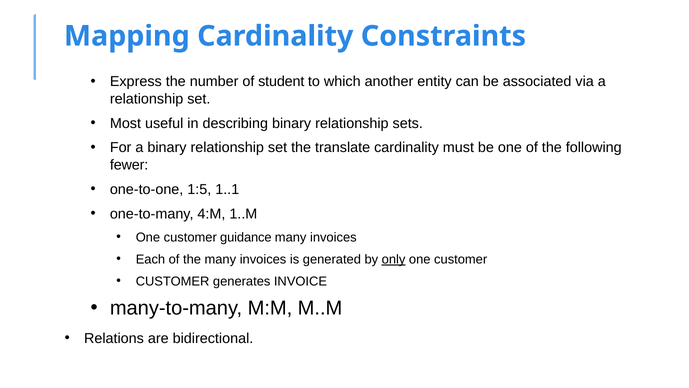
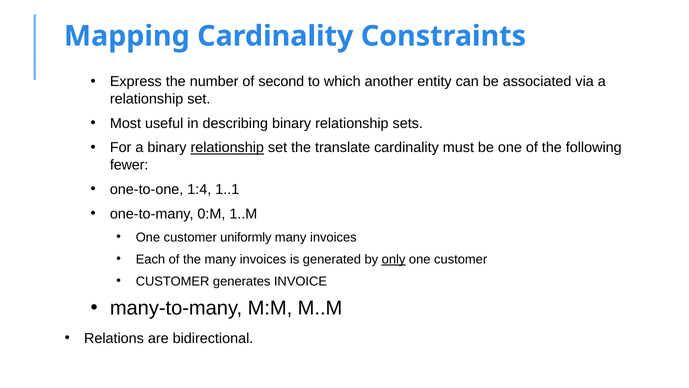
student: student -> second (281, 81)
relationship underline: none -> present (227, 148)
1:5: 1:5 -> 1:4 (199, 189)
4:M: 4:M -> 0:M (211, 214)
guidance: guidance -> uniformly (246, 237)
